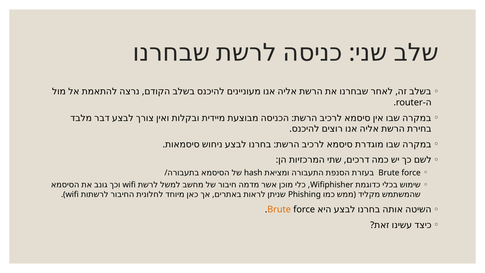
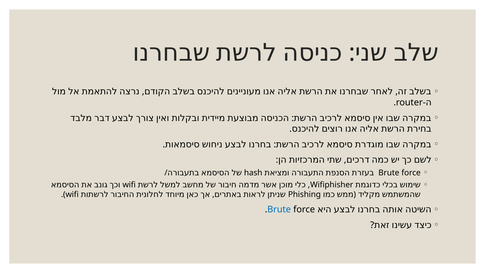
Brute colour: orange -> blue (279, 209)
